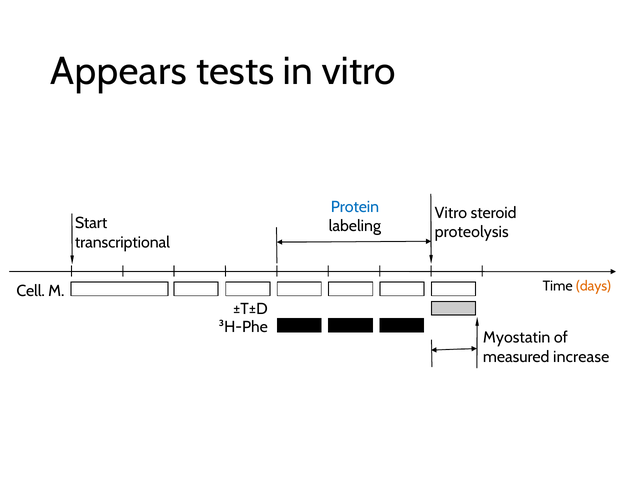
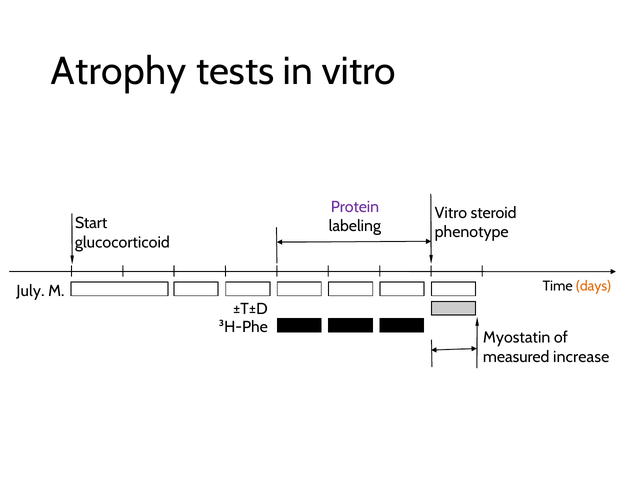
Appears: Appears -> Atrophy (119, 71)
Protein colour: blue -> purple (355, 207)
proteolysis: proteolysis -> phenotype (472, 232)
transcriptional: transcriptional -> glucocorticoid (122, 242)
Cell: Cell -> July (30, 291)
